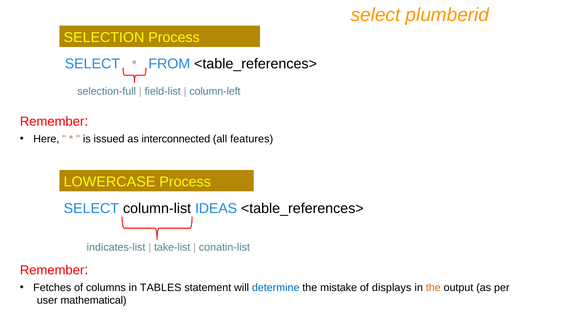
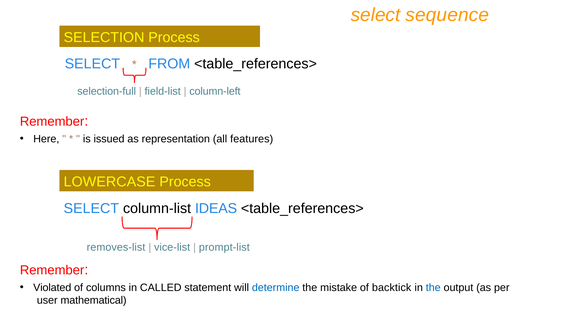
plumberid: plumberid -> sequence (447, 15)
interconnected: interconnected -> representation (176, 139)
indicates-list: indicates-list -> removes-list (116, 247)
take-list: take-list -> vice-list (172, 247)
conatin-list: conatin-list -> prompt-list (224, 247)
Fetches: Fetches -> Violated (52, 287)
TABLES: TABLES -> CALLED (161, 287)
displays: displays -> backtick (392, 287)
the colour: orange -> blue (433, 287)
